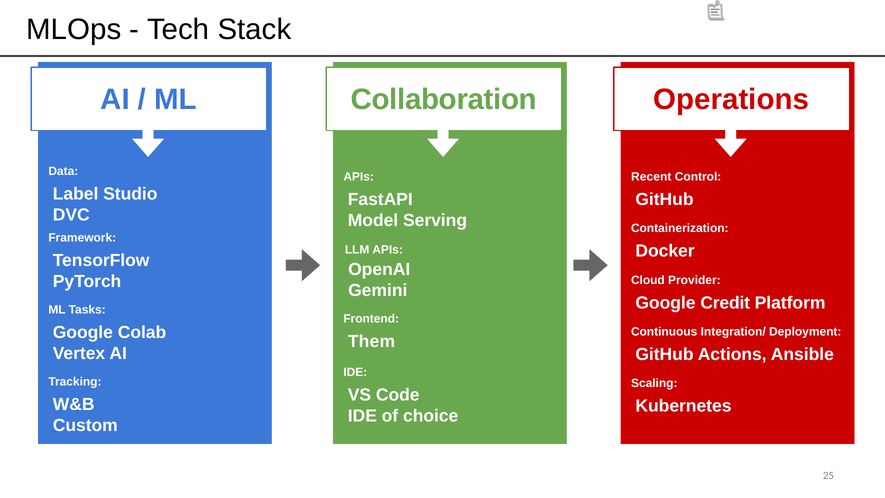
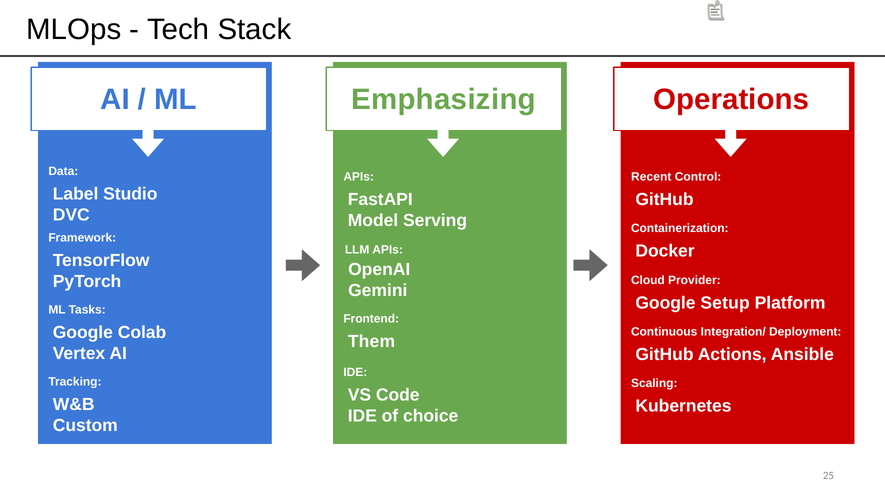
Collaboration: Collaboration -> Emphasizing (443, 100)
Credit: Credit -> Setup (725, 303)
